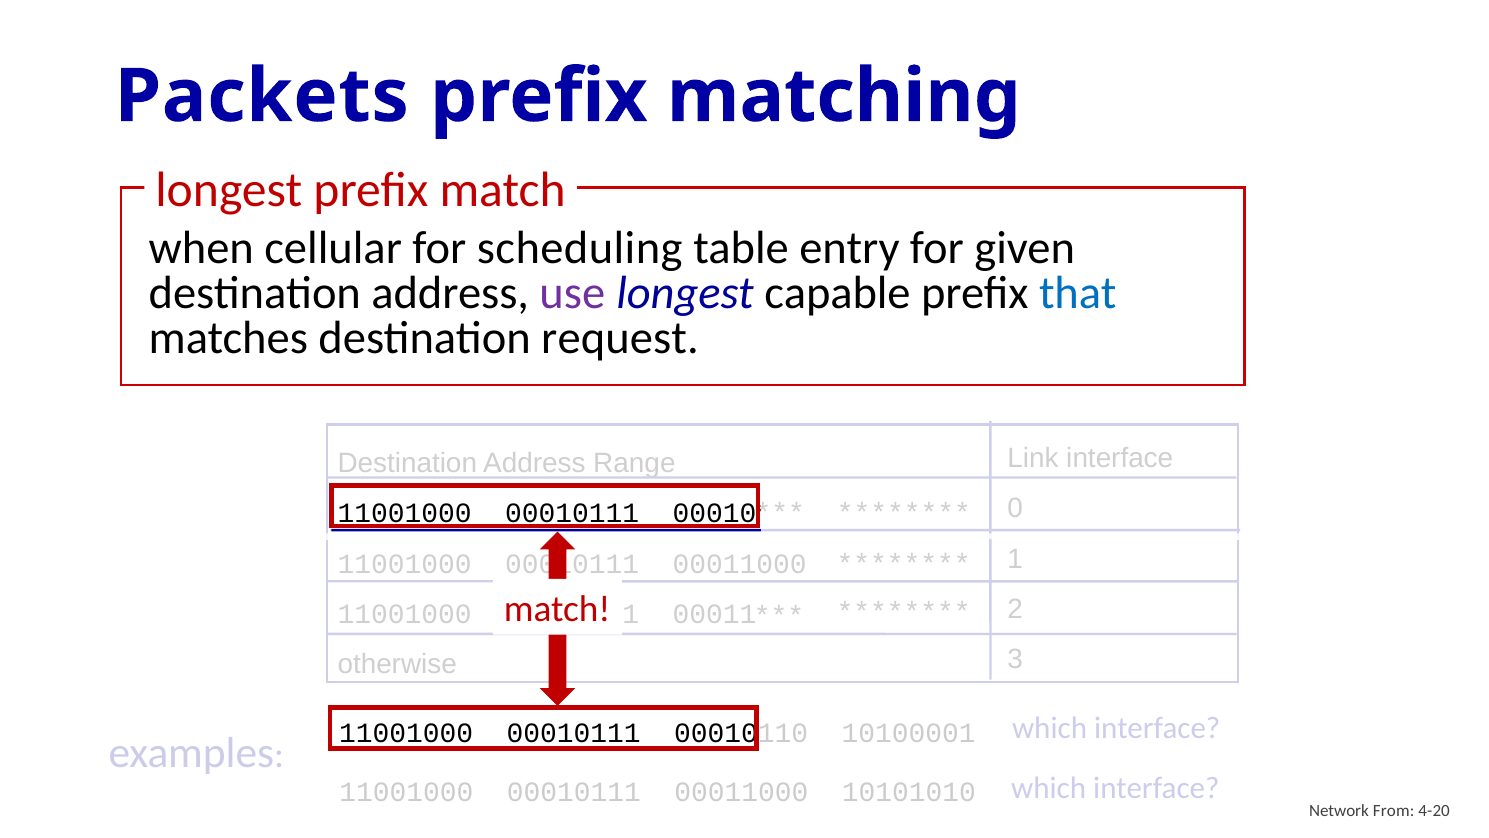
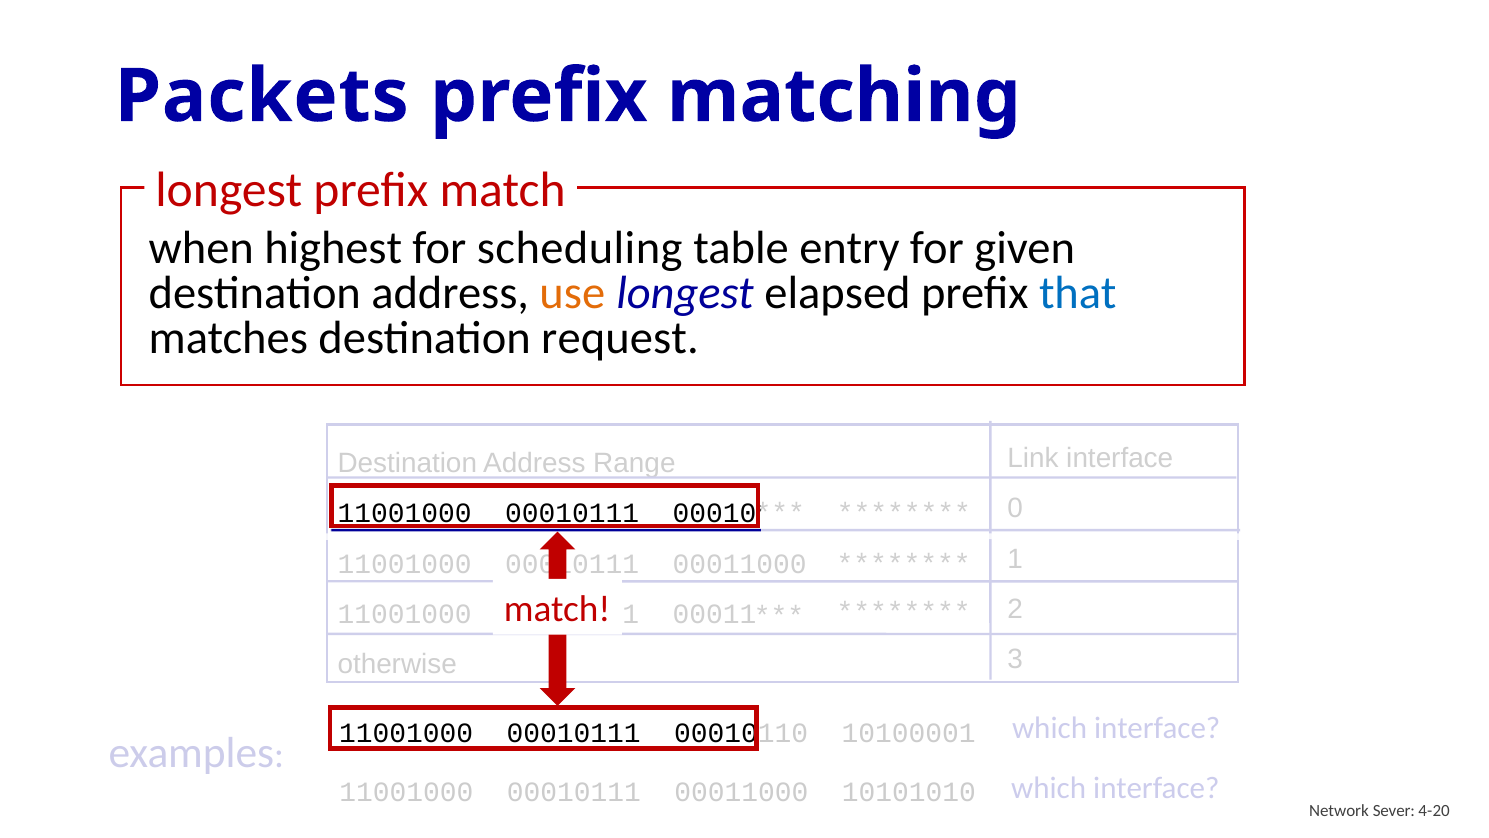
cellular: cellular -> highest (333, 248)
use colour: purple -> orange (572, 293)
capable: capable -> elapsed (837, 293)
From: From -> Sever (1394, 810)
